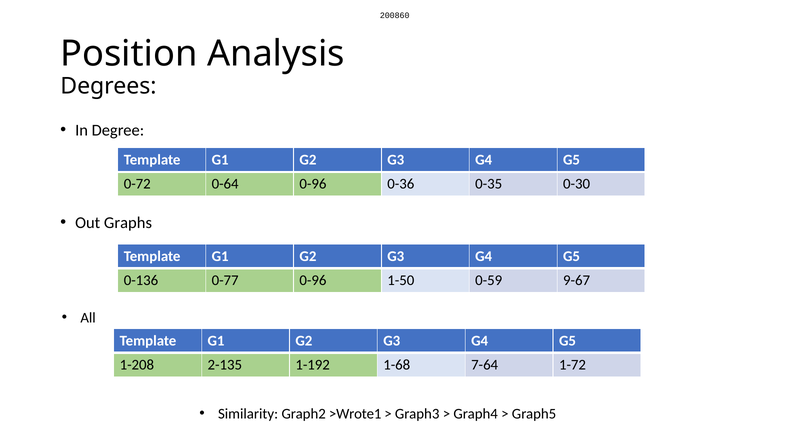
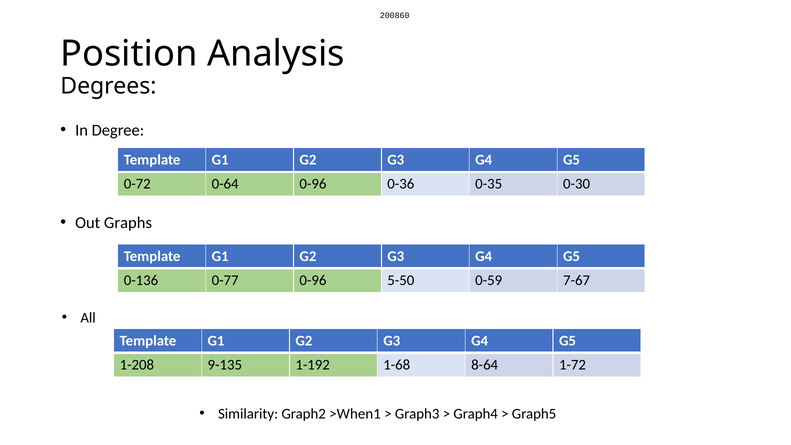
1-50: 1-50 -> 5-50 (401, 280)
9-67: 9-67 -> 7-67 (577, 280)
2-135: 2-135 -> 9-135 (225, 365)
7-64: 7-64 -> 8-64 (485, 365)
>Wrote1: >Wrote1 -> >When1 (355, 414)
